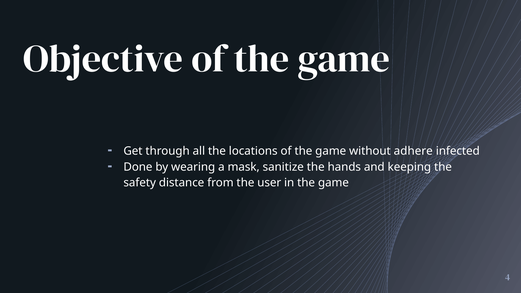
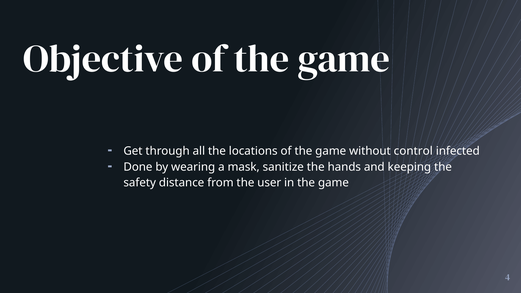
adhere: adhere -> control (413, 151)
